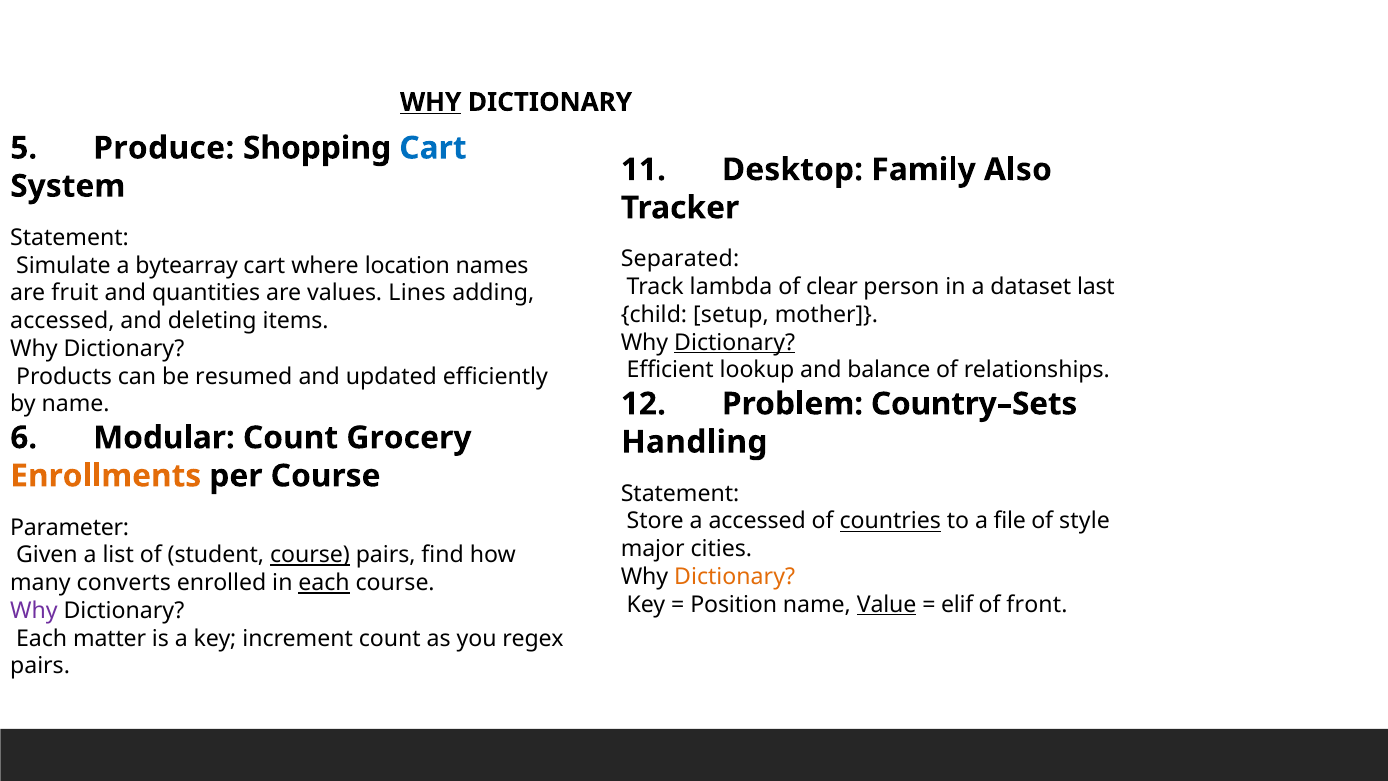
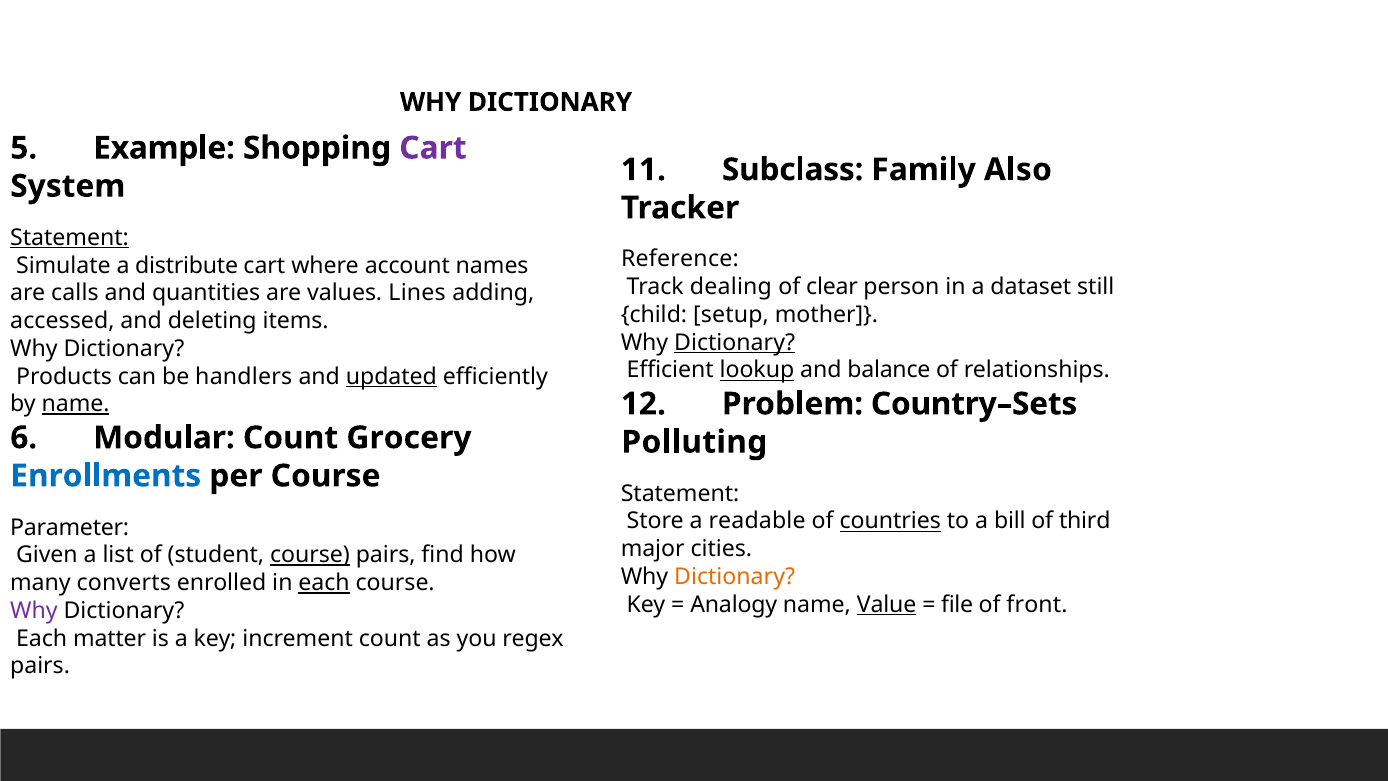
WHY underline: present -> none (431, 102)
Produce: Produce -> Example (164, 148)
Cart colour: blue -> purple (433, 148)
Desktop: Desktop -> Subclass (793, 170)
Statement underline: none -> present (70, 238)
Separated: Separated -> Reference (680, 259)
bytearray: bytearray -> distribute (187, 265)
location: location -> account (407, 265)
lambda: lambda -> dealing (731, 287)
last: last -> still (1096, 287)
fruit: fruit -> calls (75, 293)
lookup underline: none -> present (757, 370)
resumed: resumed -> handlers (244, 376)
updated underline: none -> present (391, 376)
name underline: none -> present (76, 404)
Handling: Handling -> Polluting (694, 442)
Enrollments colour: orange -> blue (106, 476)
a accessed: accessed -> readable (757, 521)
file: file -> bill (1010, 521)
style: style -> third (1085, 521)
Position: Position -> Analogy (734, 604)
elif: elif -> file (957, 604)
